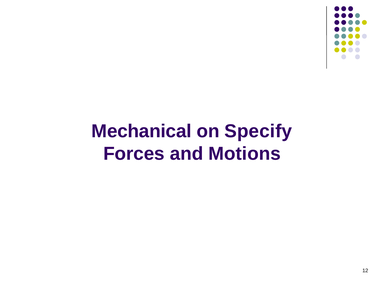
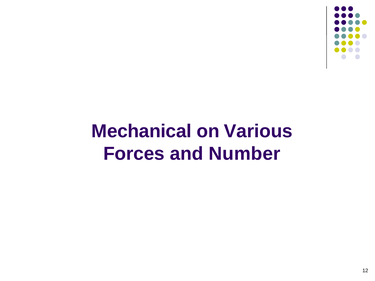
Specify: Specify -> Various (258, 131)
Motions: Motions -> Number (245, 154)
